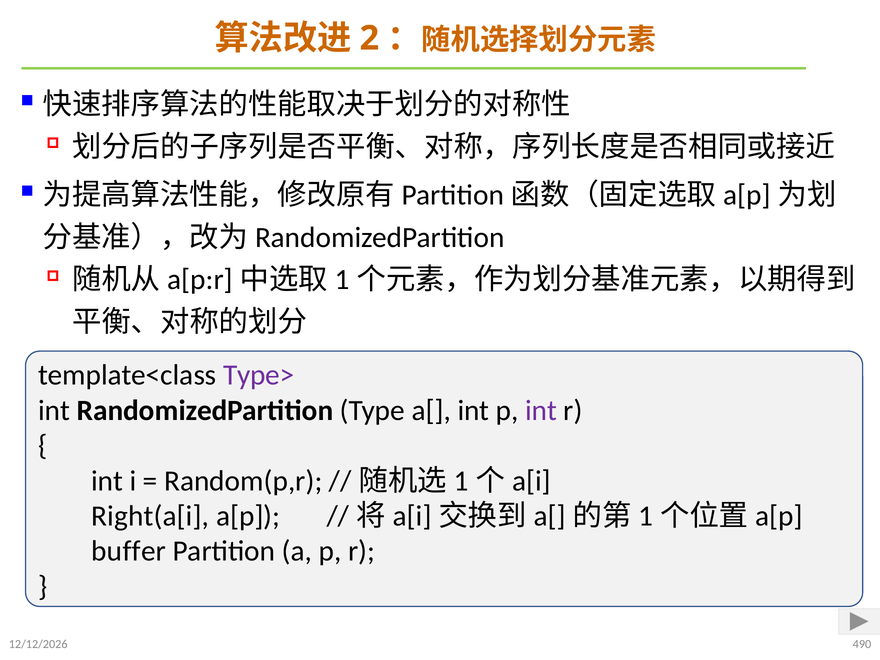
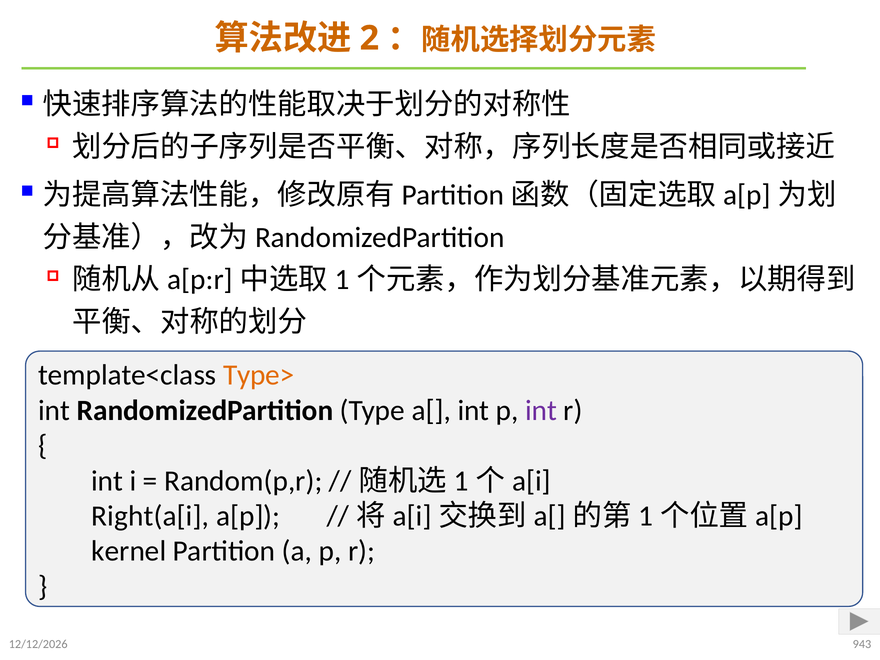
Type> colour: purple -> orange (259, 375)
buffer: buffer -> kernel (129, 551)
490: 490 -> 943 (862, 644)
